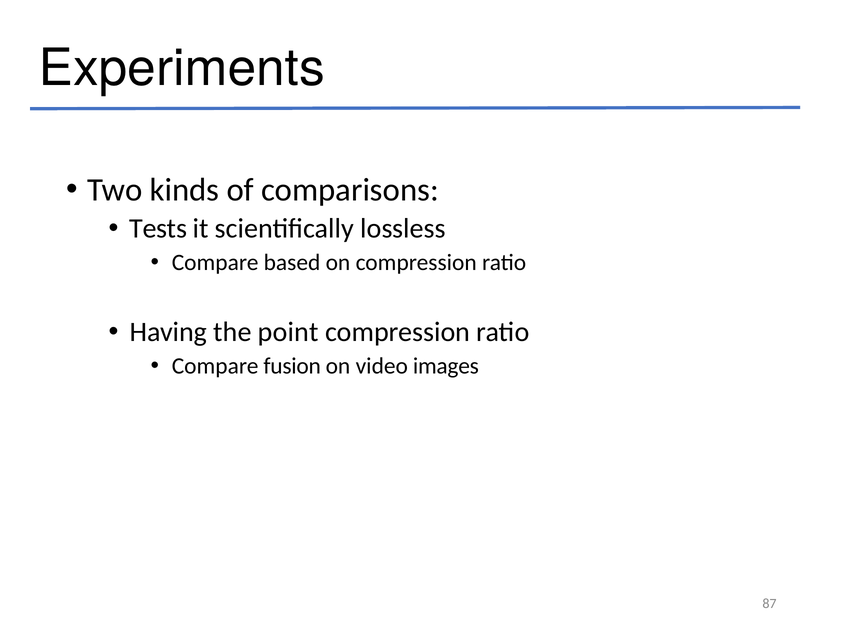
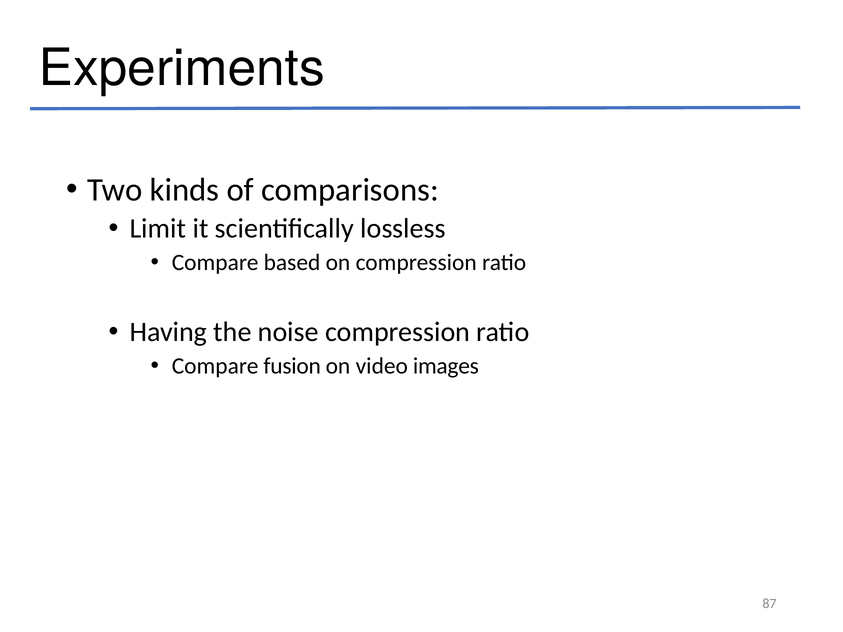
Tests: Tests -> Limit (158, 229)
point: point -> noise (288, 332)
